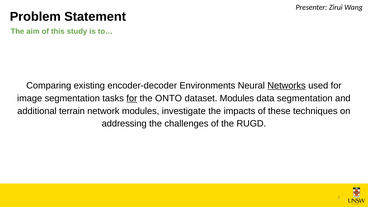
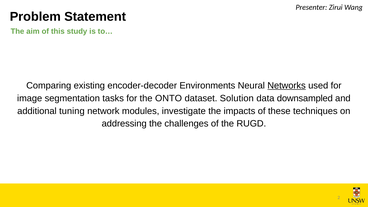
for underline: present -> none (132, 98)
dataset Modules: Modules -> Solution (237, 98)
data segmentation: segmentation -> downsampled (305, 98)
terrain: terrain -> tuning (72, 111)
